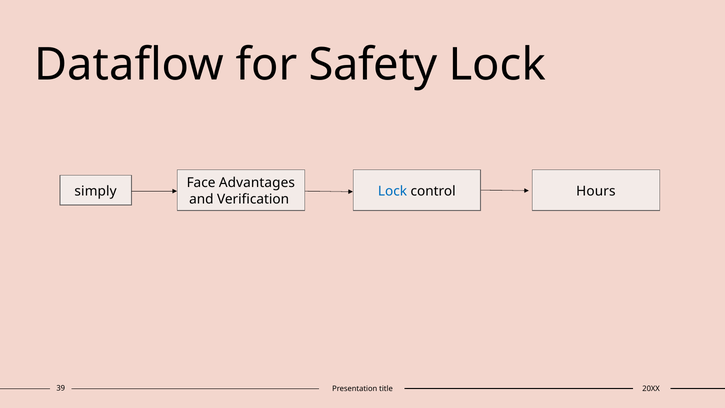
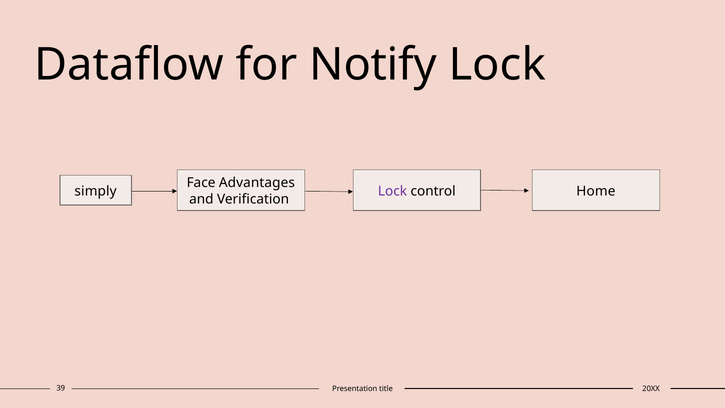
Safety: Safety -> Notify (373, 65)
Lock colour: blue -> purple (393, 191)
Hours: Hours -> Home (596, 191)
